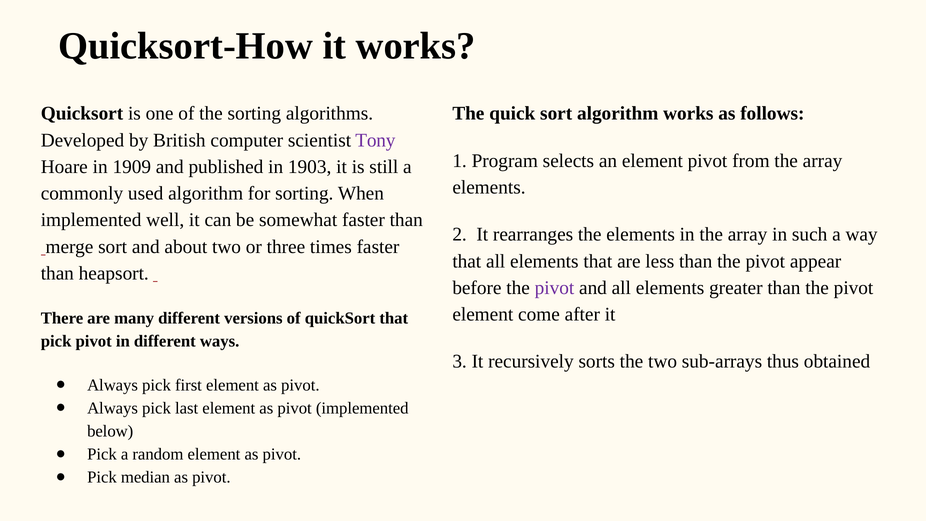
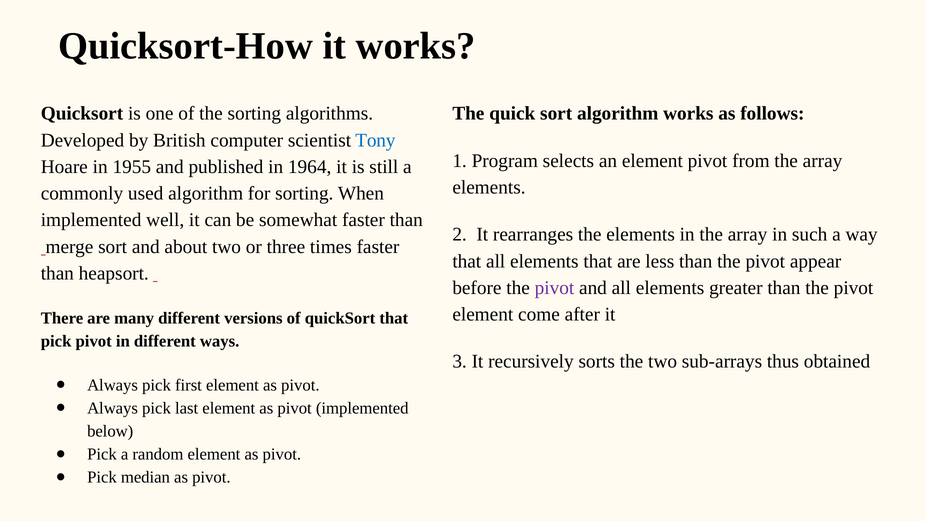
Tony colour: purple -> blue (375, 140)
1909: 1909 -> 1955 (132, 167)
1903: 1903 -> 1964 (310, 167)
